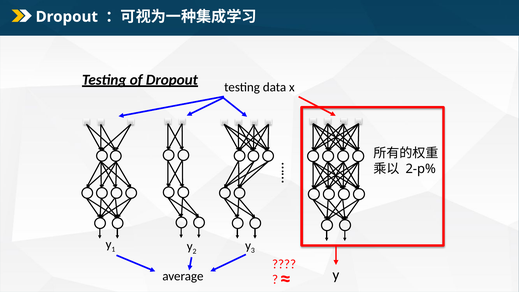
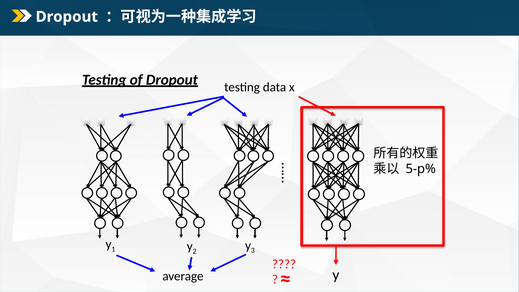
2-p%: 2-p% -> 5-p% (421, 169)
